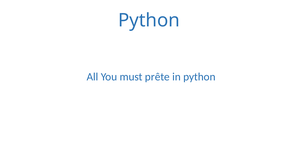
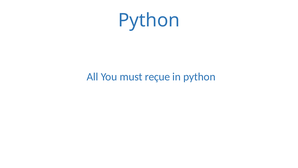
prête: prête -> reçue (157, 77)
